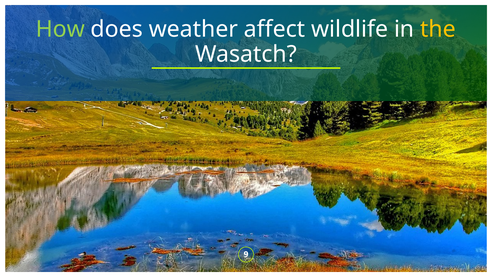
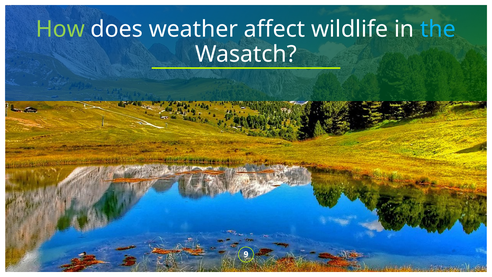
the colour: yellow -> light blue (438, 29)
